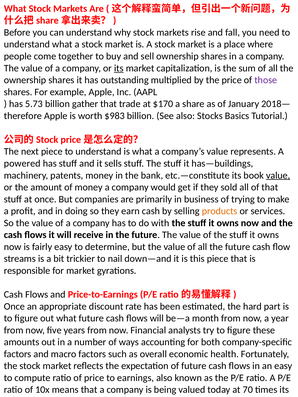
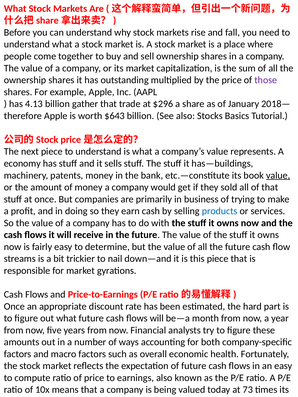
its underline: present -> none (119, 68)
5.73: 5.73 -> 4.13 (34, 104)
$170: $170 -> $296 (163, 104)
$983: $983 -> $643 (115, 116)
powered: powered -> economy (22, 164)
products colour: orange -> blue (220, 211)
70: 70 -> 73 (248, 390)
